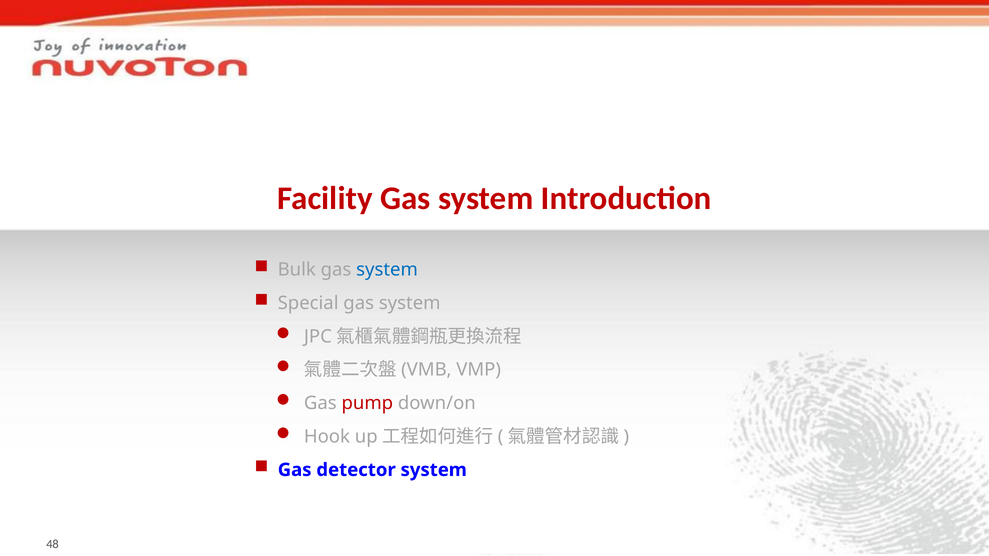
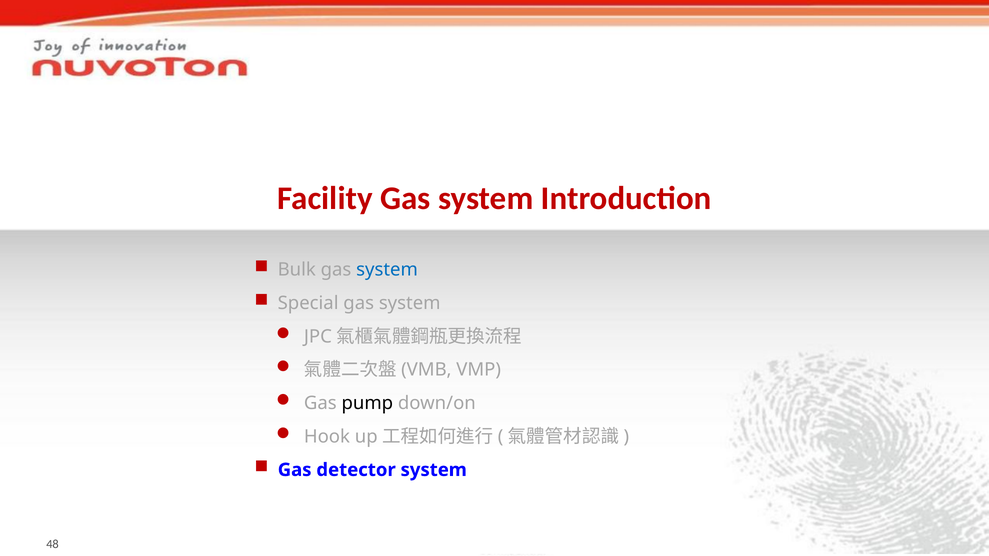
pump colour: red -> black (367, 403)
